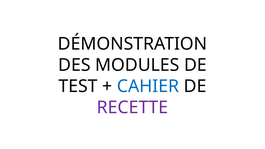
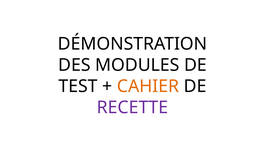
CAHIER colour: blue -> orange (148, 86)
